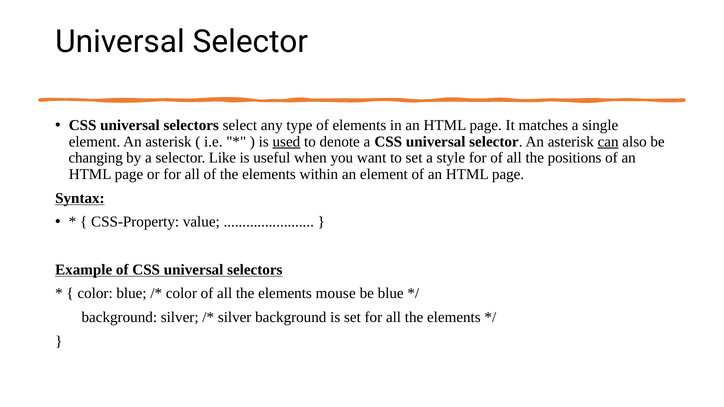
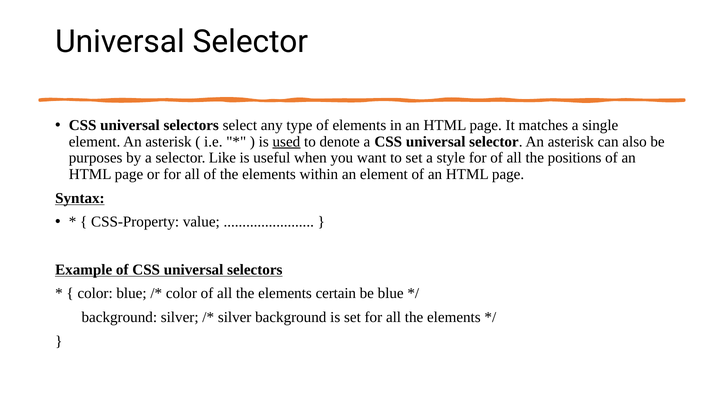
can underline: present -> none (608, 142)
changing: changing -> purposes (96, 158)
mouse: mouse -> certain (336, 294)
